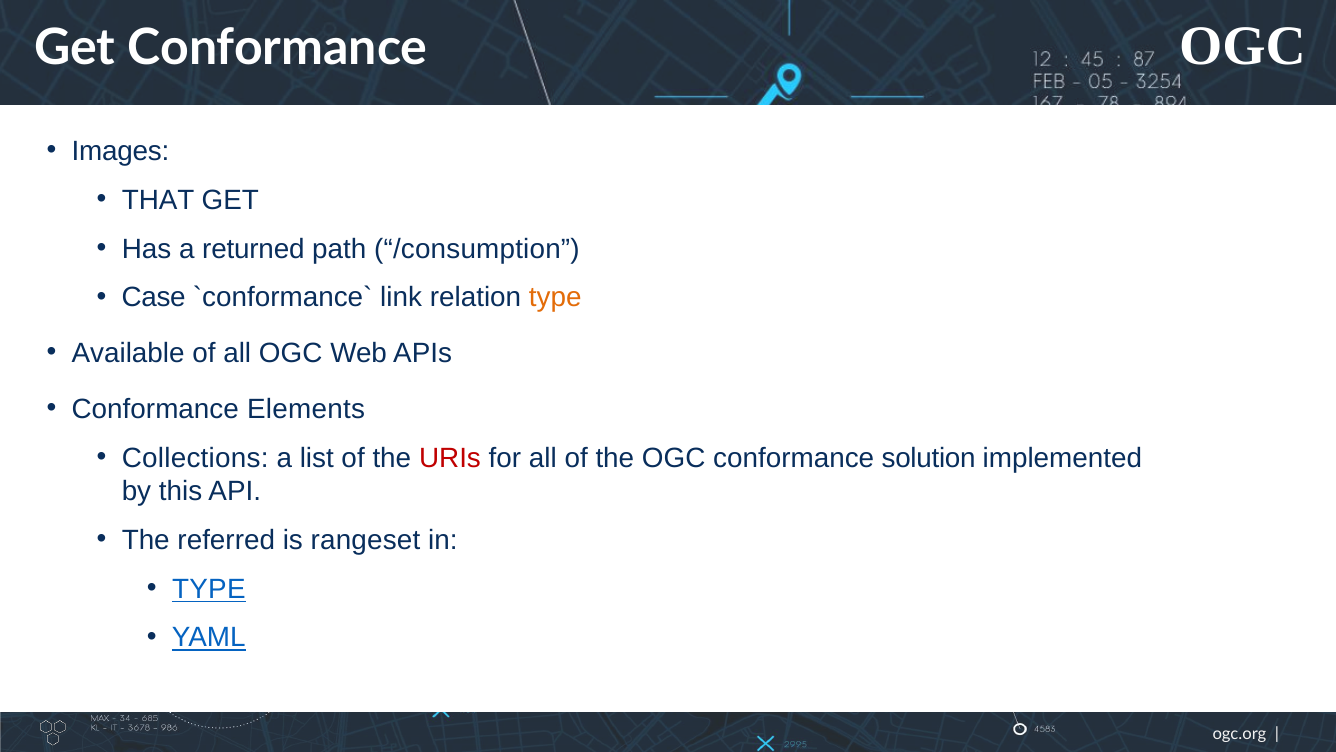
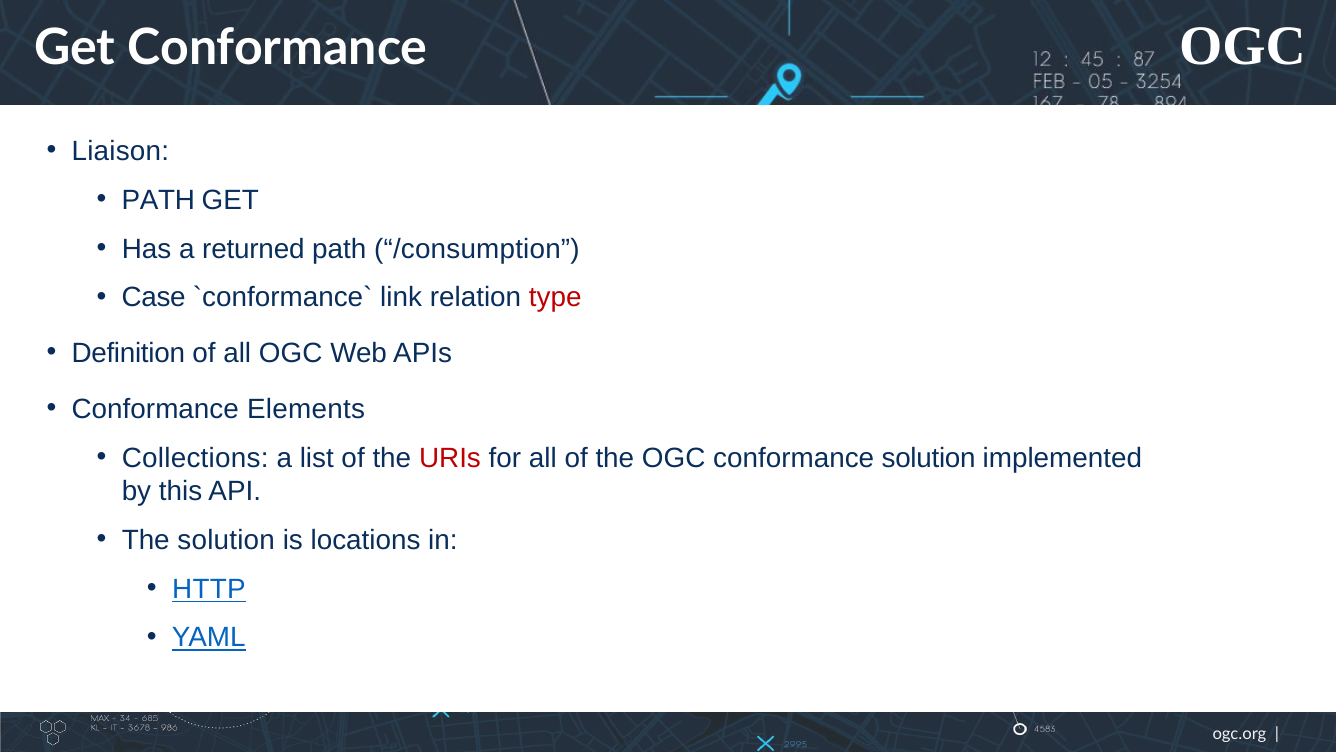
Images: Images -> Liaison (120, 151)
THAT: THAT -> PATH (158, 200)
type colour: orange -> red (555, 297)
Available: Available -> Definition (128, 353)
The referred: referred -> solution (226, 540)
rangeset: rangeset -> locations (366, 540)
TYPE: TYPE -> HTTP (209, 589)
